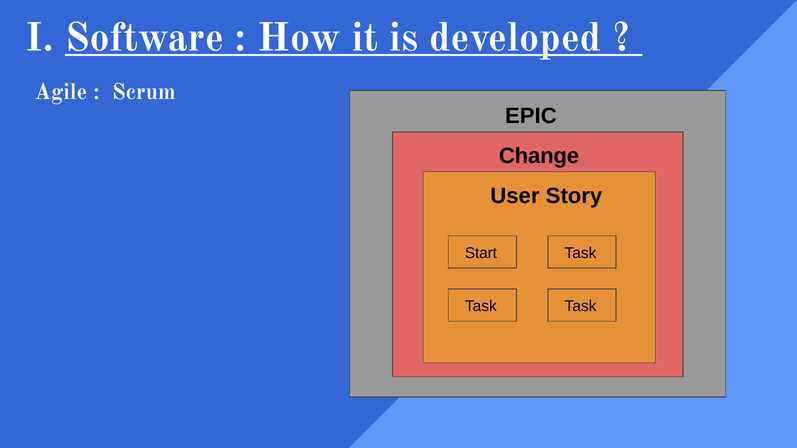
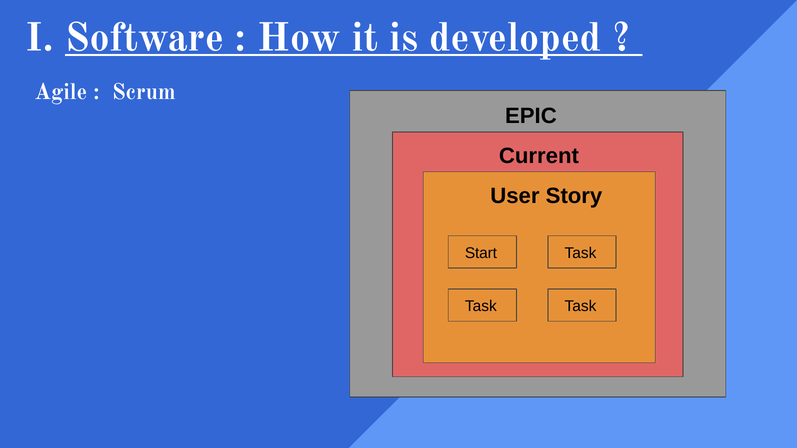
Change: Change -> Current (539, 156)
